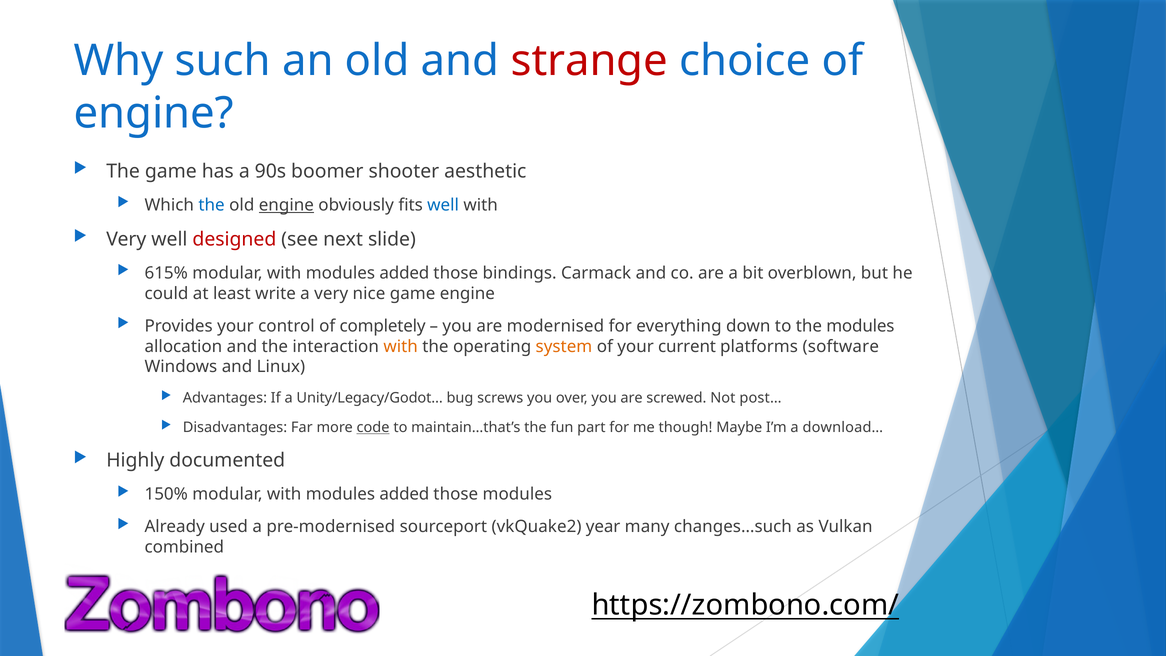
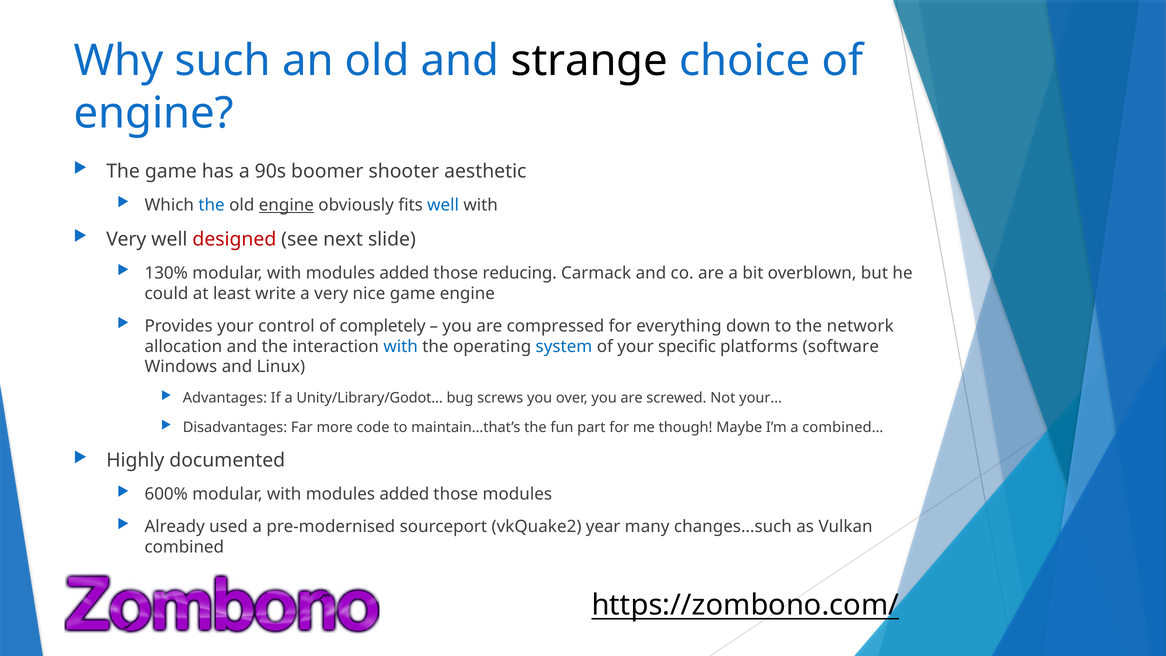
strange colour: red -> black (589, 61)
615%: 615% -> 130% (166, 273)
bindings: bindings -> reducing (520, 273)
modernised: modernised -> compressed (556, 326)
the modules: modules -> network (860, 326)
with colour: orange -> blue (401, 346)
system colour: orange -> blue (564, 346)
current: current -> specific (687, 346)
Unity/Legacy/Godot…: Unity/Legacy/Godot… -> Unity/Library/Godot… (370, 398)
post…: post… -> your… (761, 398)
code underline: present -> none (373, 427)
download…: download… -> combined… (843, 427)
150%: 150% -> 600% (166, 494)
